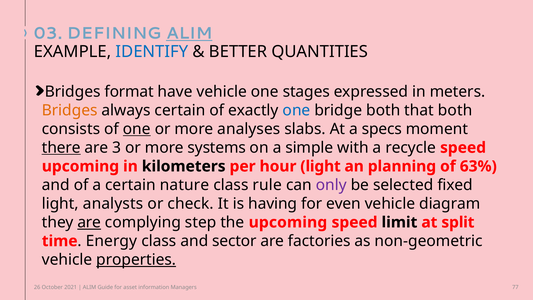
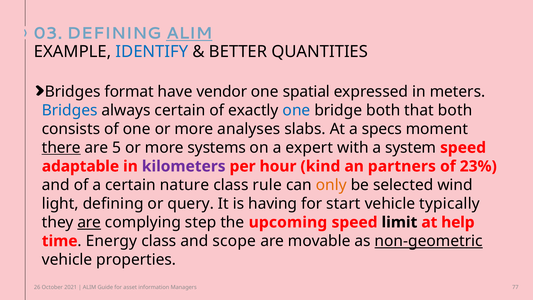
have vehicle: vehicle -> vendor (222, 92)
stages: stages -> spatial (306, 92)
Bridges colour: orange -> blue (70, 110)
one underline: present -> none (137, 129)
3: 3 -> 5 (117, 148)
simple: simple -> expert (309, 148)
recycle: recycle -> system (411, 148)
upcoming: upcoming -> adaptable (80, 166)
kilometers colour: black -> purple (184, 166)
hour light: light -> kind (320, 166)
planning: planning -> partners (402, 166)
63%: 63% -> 23% (478, 166)
only colour: purple -> orange (331, 185)
fixed: fixed -> wind (455, 185)
light analysts: analysts -> defining (113, 204)
check: check -> query (191, 204)
even: even -> start (343, 204)
diagram: diagram -> typically (450, 204)
split: split -> help (458, 222)
sector: sector -> scope (234, 241)
factories: factories -> movable (319, 241)
non-geometric underline: none -> present (429, 241)
properties underline: present -> none (136, 260)
